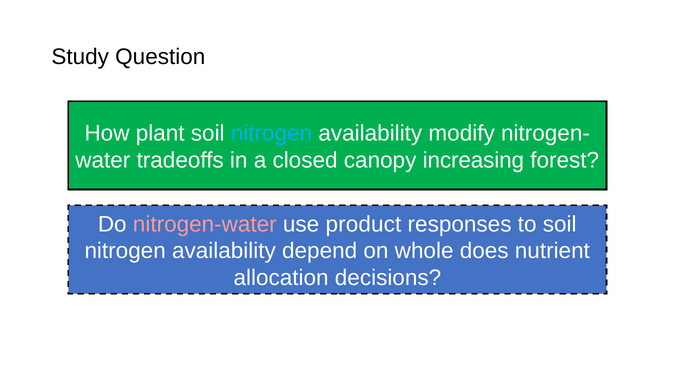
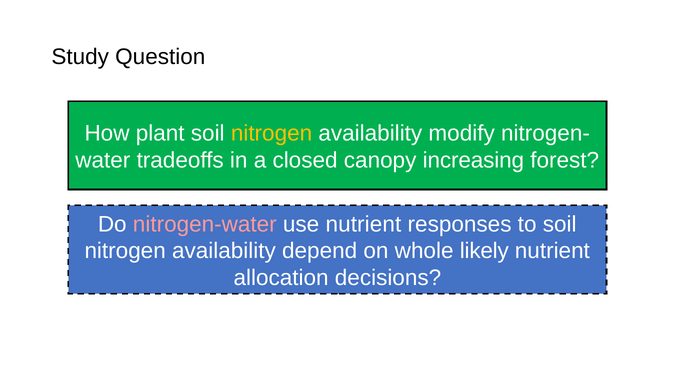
nitrogen colour: light blue -> yellow (272, 134)
use product: product -> nutrient (363, 225)
does: does -> likely (484, 252)
